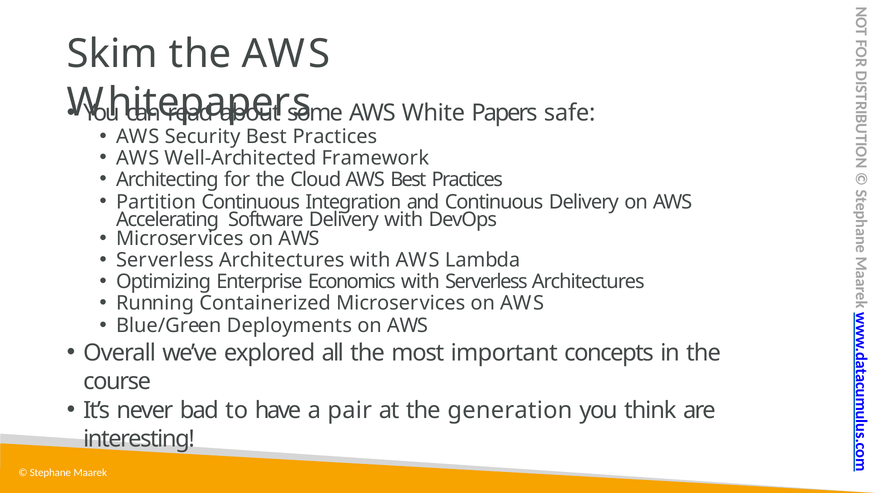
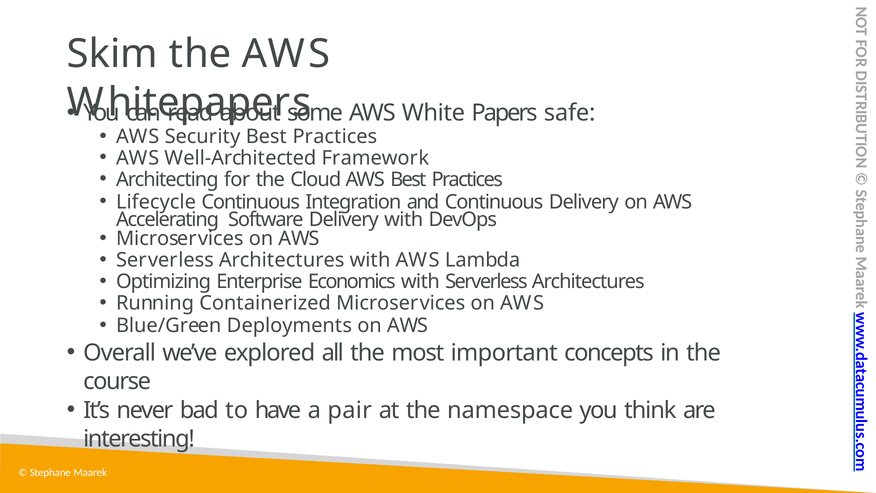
Partition: Partition -> Lifecycle (156, 202)
generation: generation -> namespace (510, 410)
